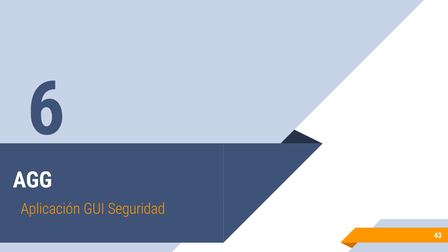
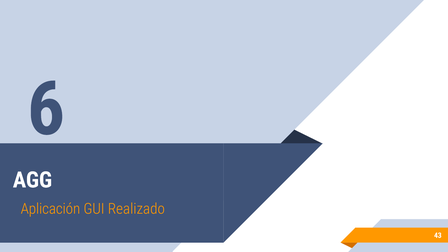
Seguridad: Seguridad -> Realizado (136, 209)
